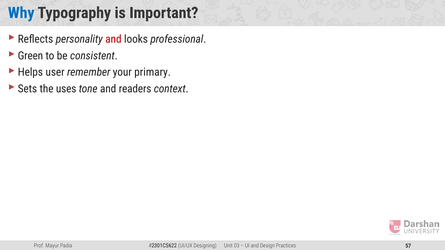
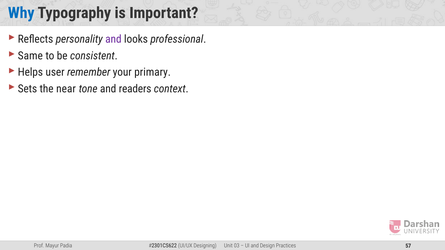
and colour: red -> purple (113, 39)
Green: Green -> Same (30, 56)
uses: uses -> near (66, 89)
